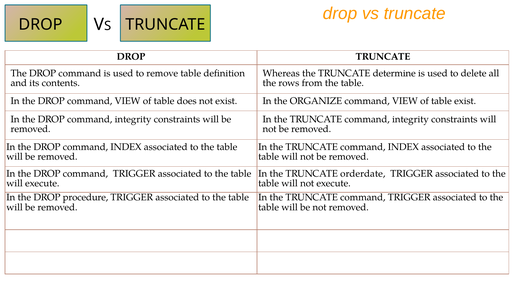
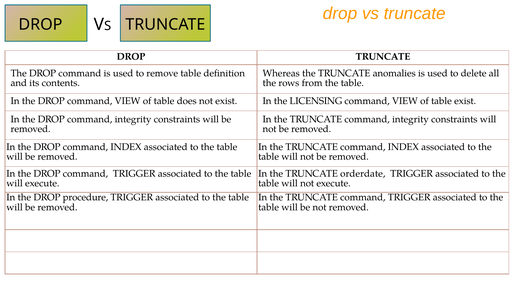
determine: determine -> anomalies (394, 73)
ORGANIZE: ORGANIZE -> LICENSING (316, 101)
